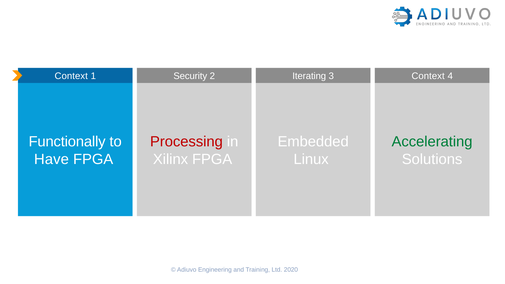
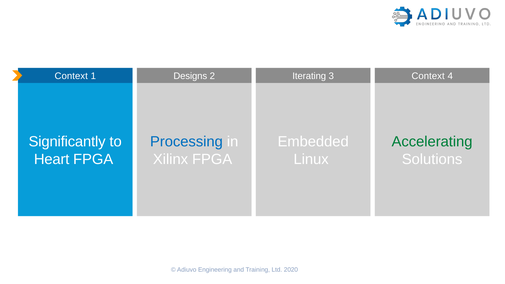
Security: Security -> Designs (190, 76)
Functionally: Functionally -> Significantly (67, 142)
Processing colour: red -> blue (186, 142)
Have: Have -> Heart (52, 159)
